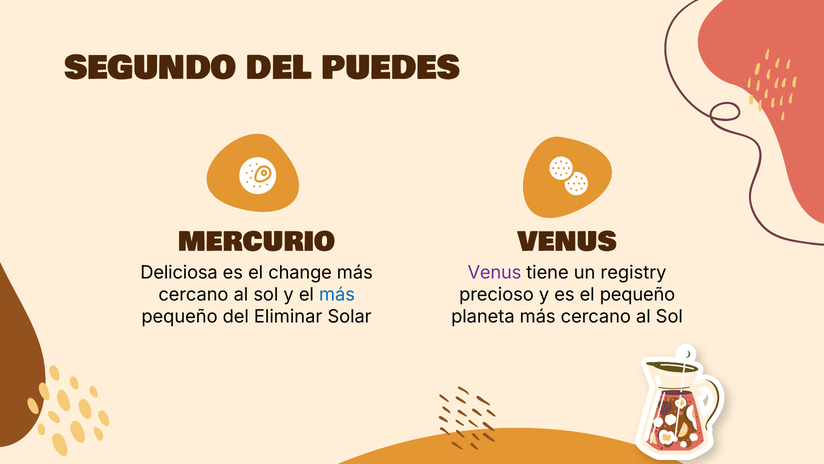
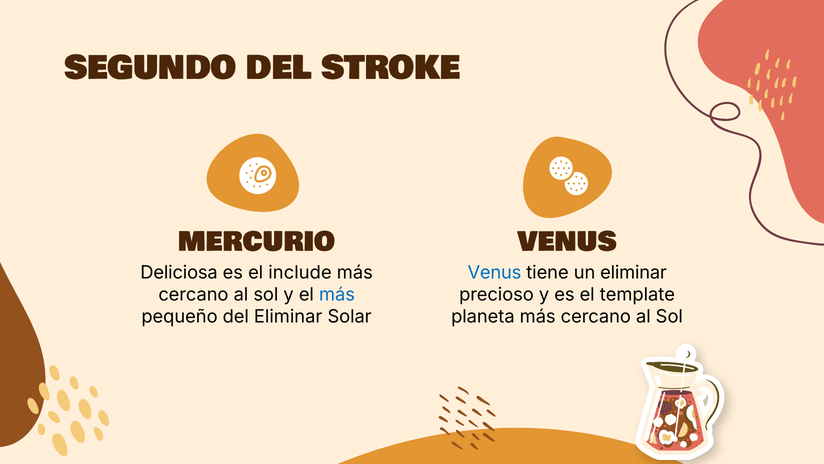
PUEDES: PUEDES -> STROKE (391, 68)
change: change -> include (300, 273)
Venus colour: purple -> blue (494, 273)
un registry: registry -> eliminar (634, 273)
el pequeño: pequeño -> template (637, 295)
